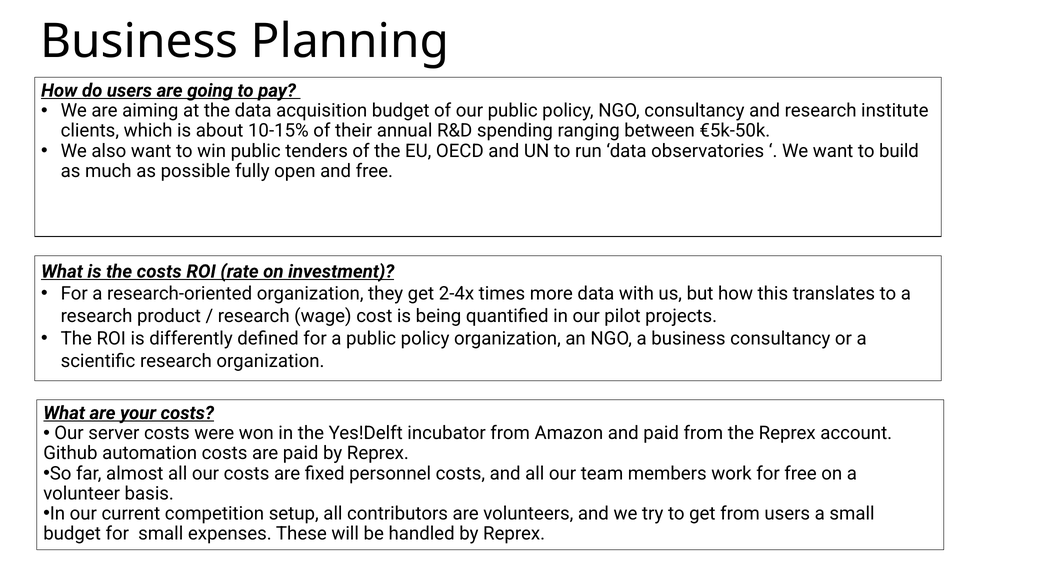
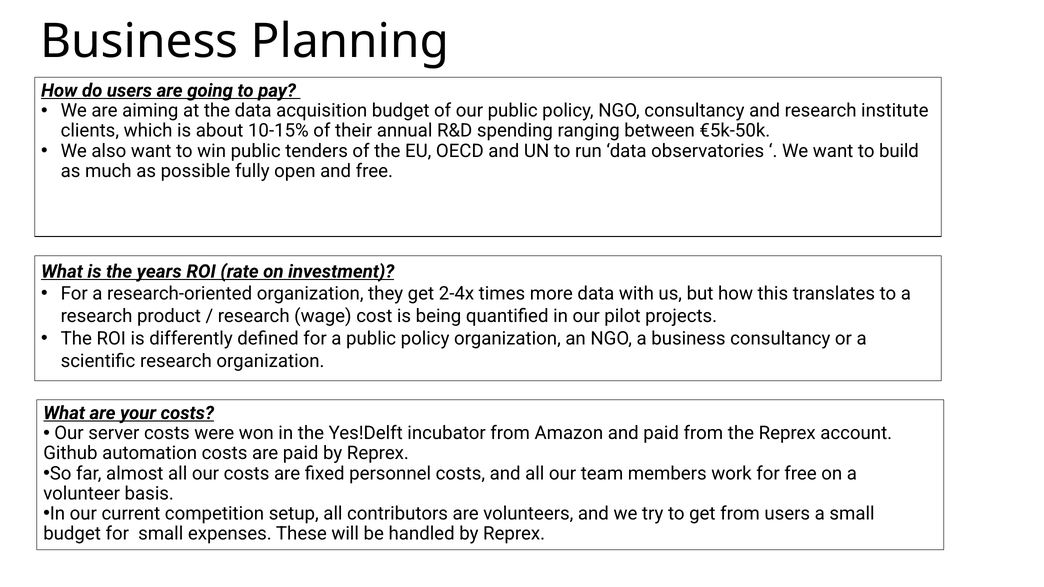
the costs: costs -> years (159, 272)
